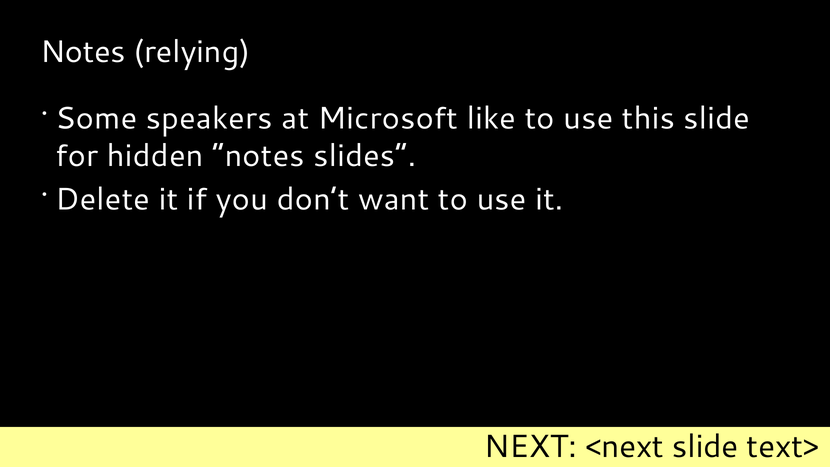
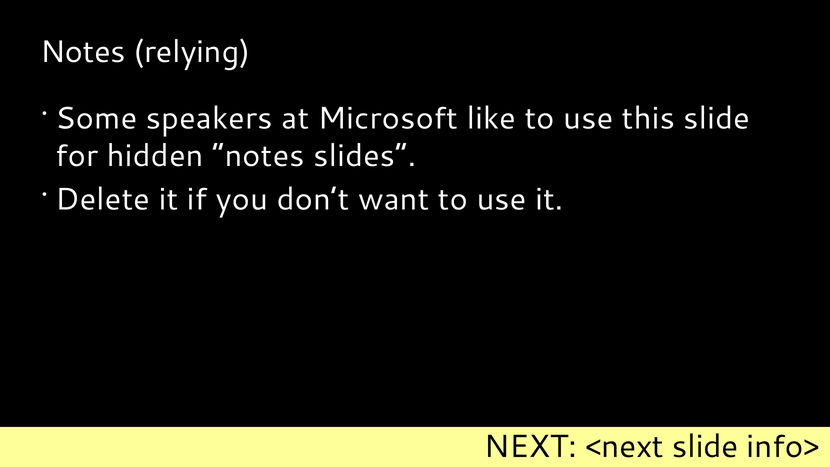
text>: text> -> info> (783, 447)
